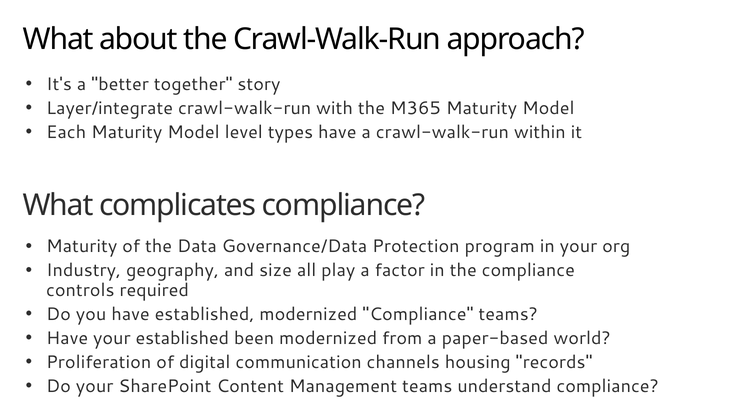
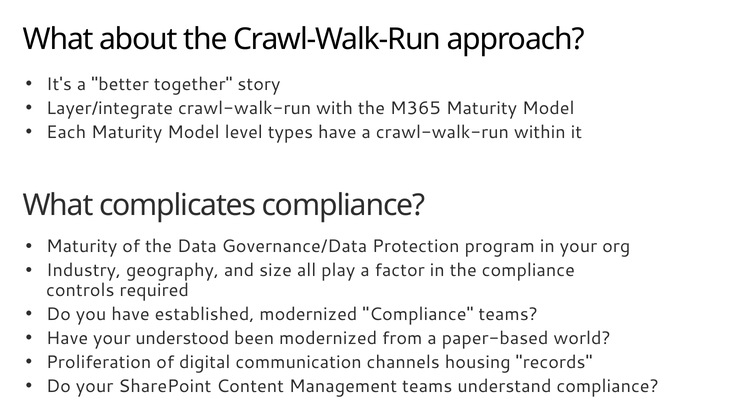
your established: established -> understood (182, 338)
